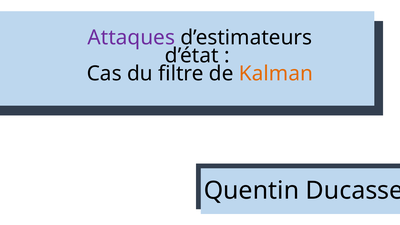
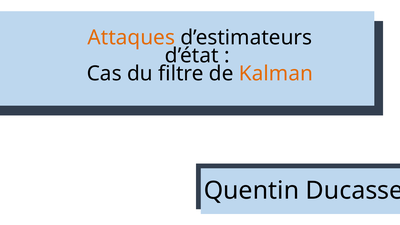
Attaques colour: purple -> orange (131, 38)
